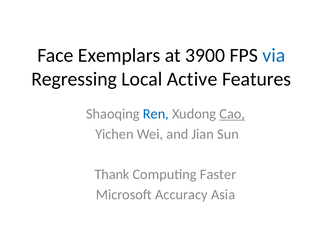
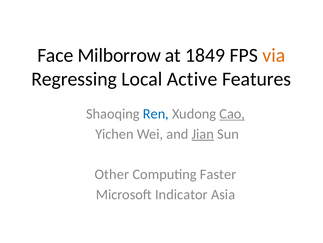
Exemplars: Exemplars -> Milborrow (119, 55)
3900: 3900 -> 1849 (205, 55)
via colour: blue -> orange (274, 55)
Jian underline: none -> present (203, 134)
Thank: Thank -> Other (112, 174)
Accuracy: Accuracy -> Indicator (181, 194)
